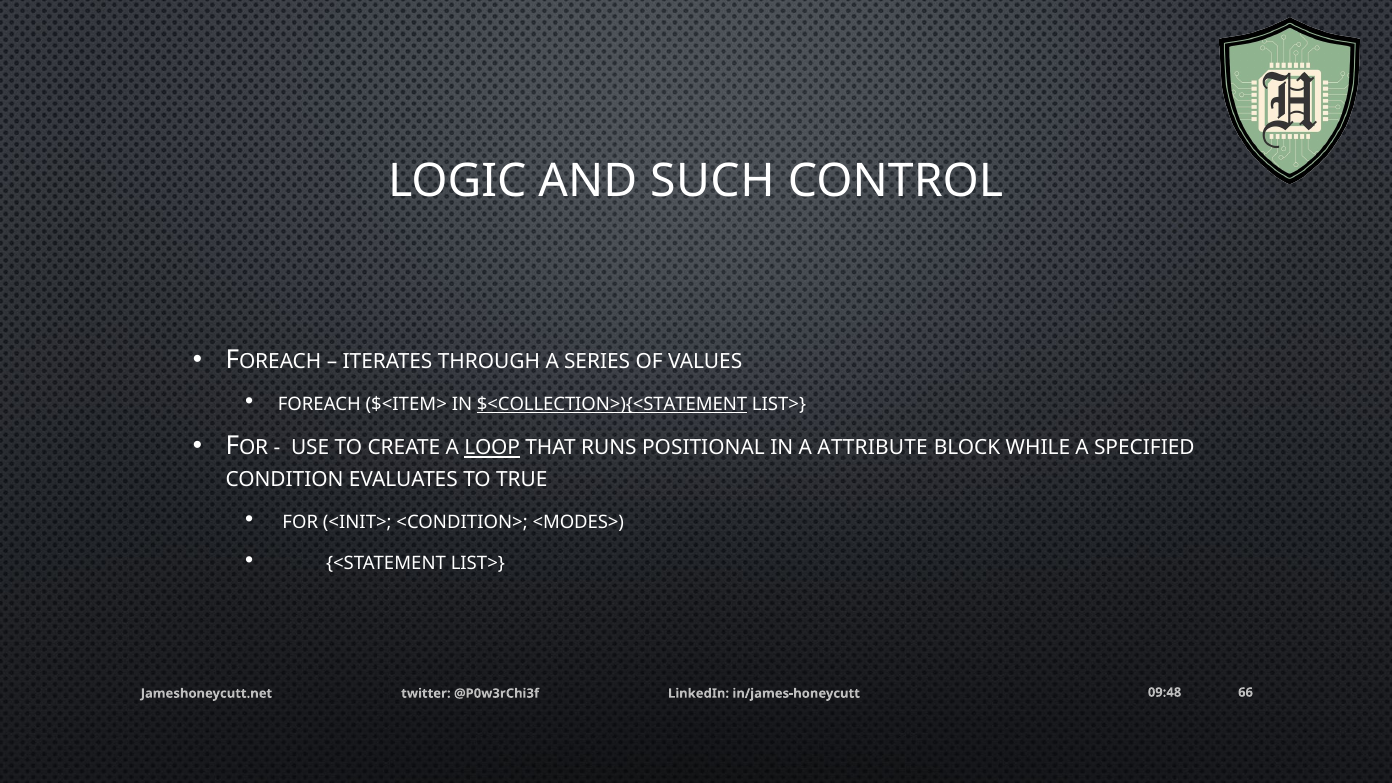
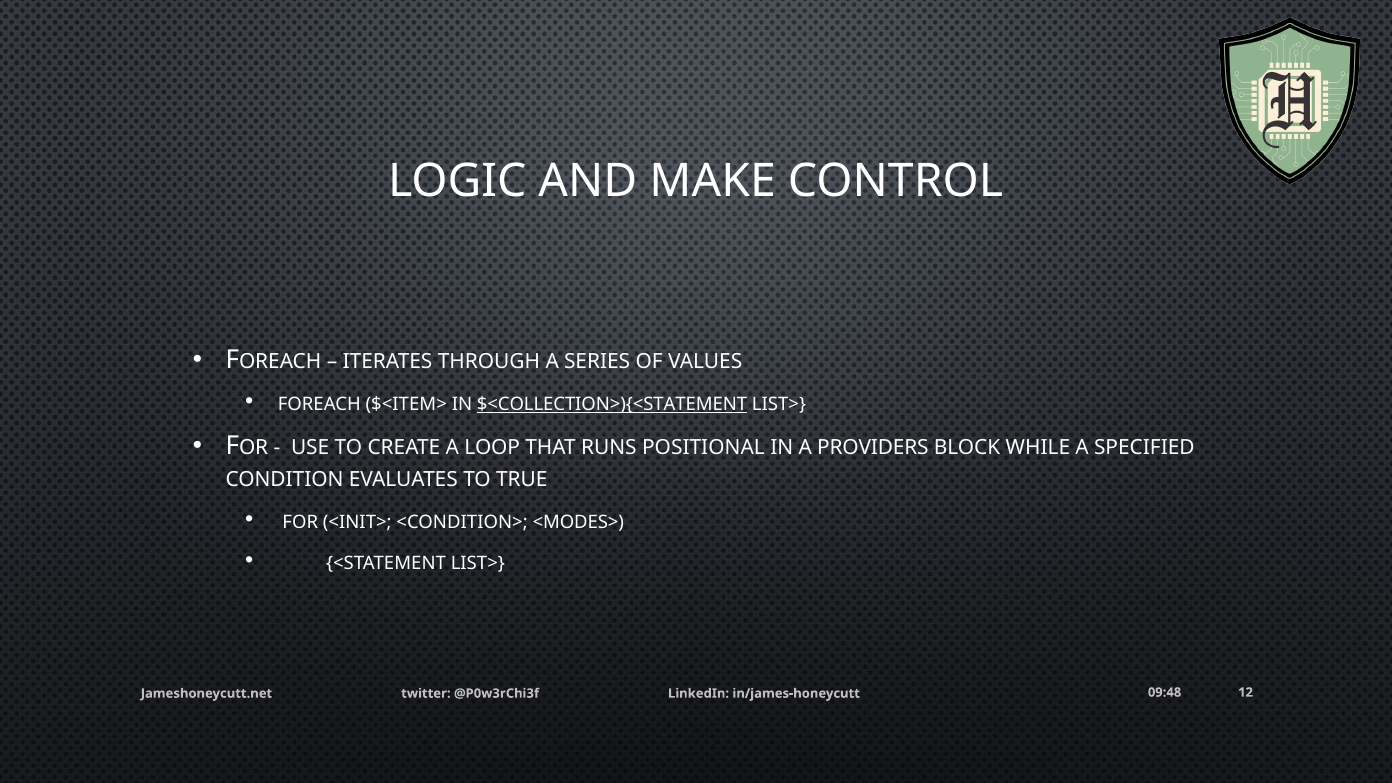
SUCH: SUCH -> MAKE (713, 182)
LOOP underline: present -> none (492, 448)
ATTRIBUTE: ATTRIBUTE -> PROVIDERS (873, 448)
66: 66 -> 12 (1246, 692)
